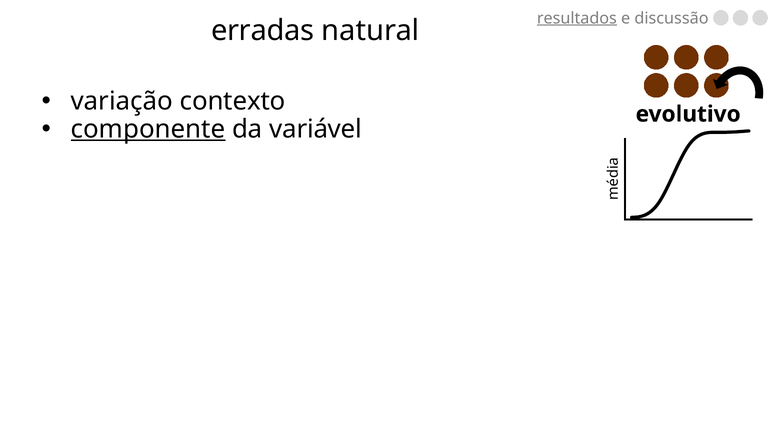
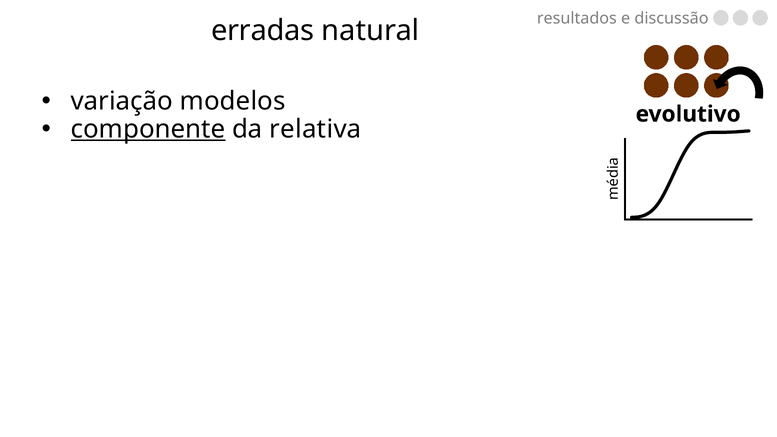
resultados underline: present -> none (577, 18)
contexto: contexto -> modelos (233, 101)
variável: variável -> relativa (315, 129)
